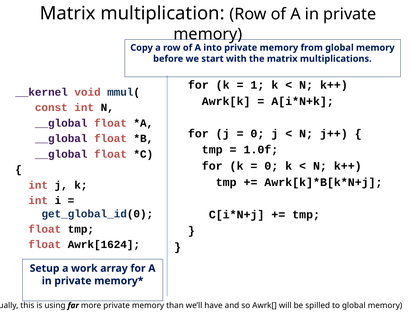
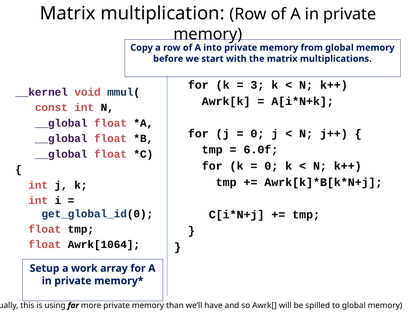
1: 1 -> 3 (257, 85)
1.0f: 1.0f -> 6.0f (261, 150)
Awrk[1624: Awrk[1624 -> Awrk[1064 (104, 245)
